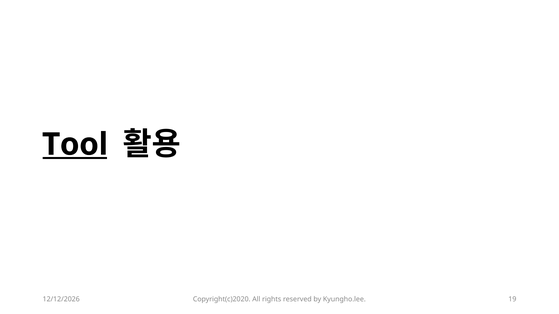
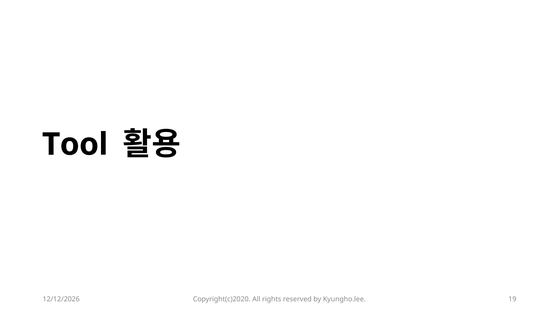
Tool underline: present -> none (75, 145)
